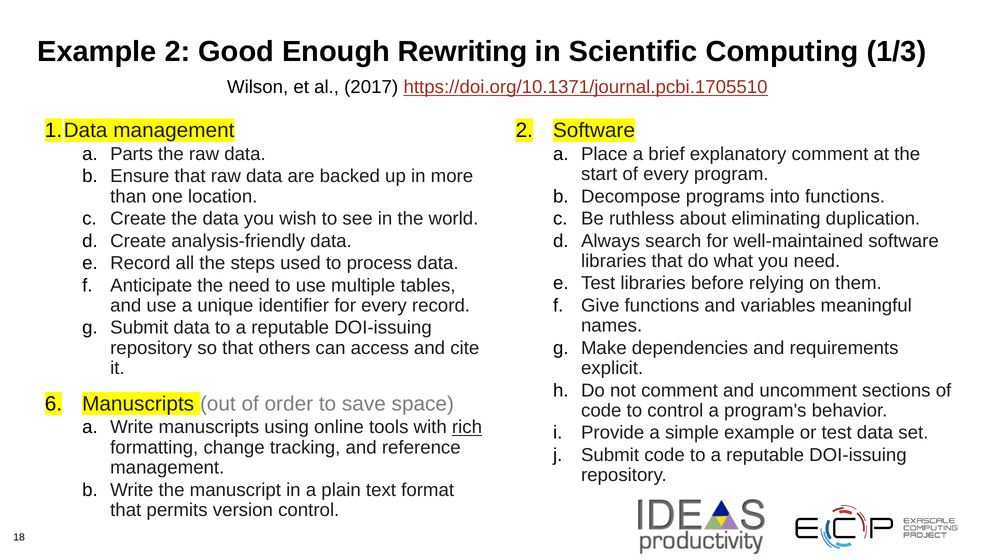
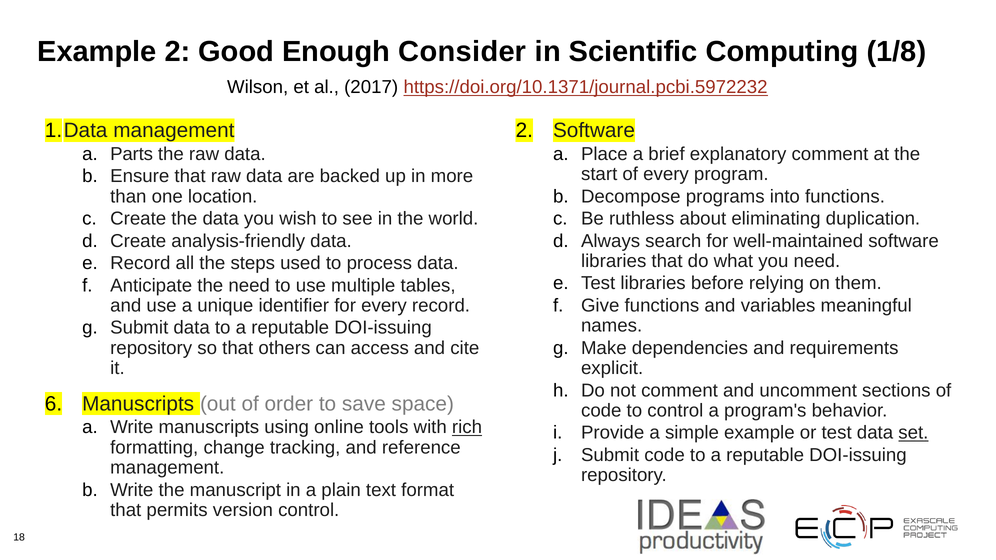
Rewriting: Rewriting -> Consider (462, 51)
1/3: 1/3 -> 1/8 (896, 51)
https://doi.org/10.1371/journal.pcbi.1705510: https://doi.org/10.1371/journal.pcbi.1705510 -> https://doi.org/10.1371/journal.pcbi.5972232 (586, 87)
set underline: none -> present (913, 433)
